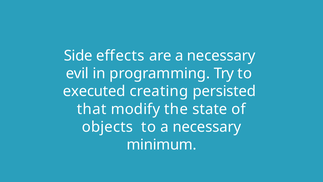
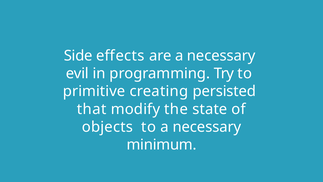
executed: executed -> primitive (94, 91)
